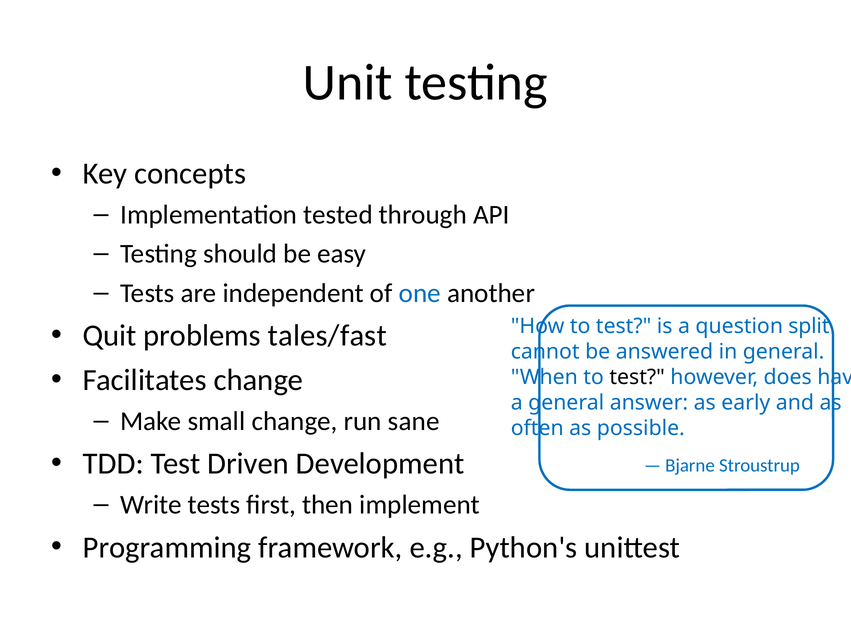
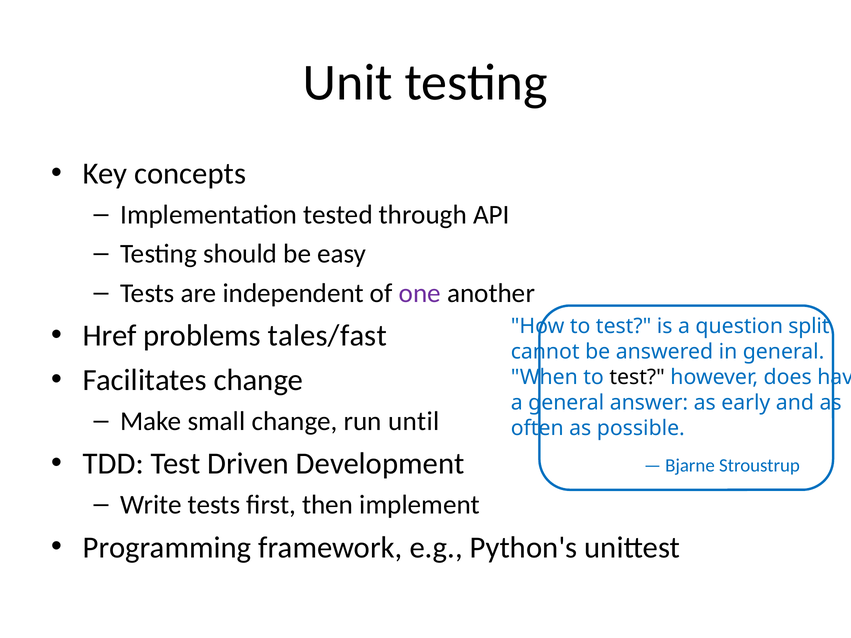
one colour: blue -> purple (420, 293)
Quit: Quit -> Href (110, 336)
sane: sane -> until (414, 421)
